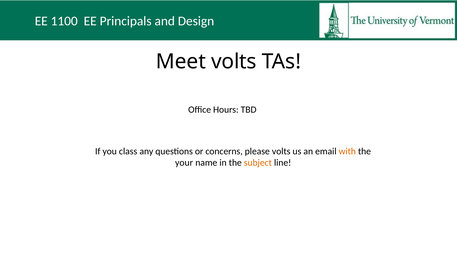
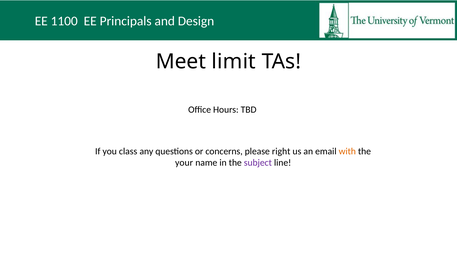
Meet volts: volts -> limit (234, 62)
please volts: volts -> right (281, 151)
subject colour: orange -> purple (258, 163)
